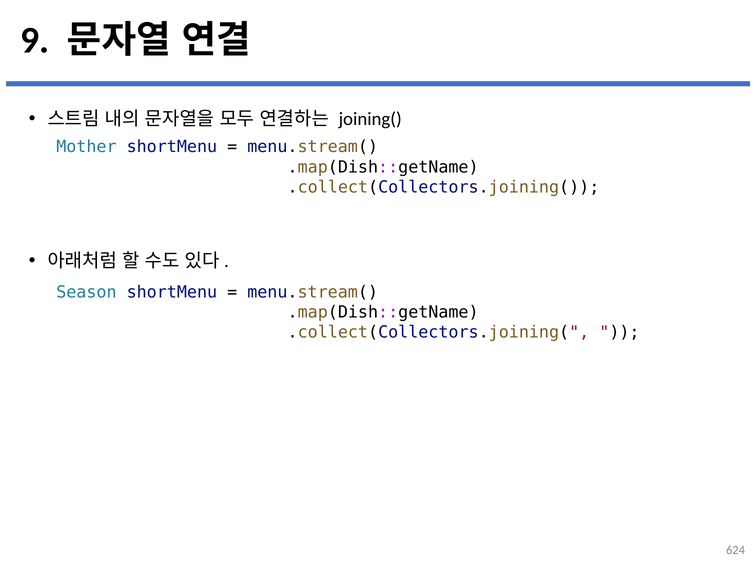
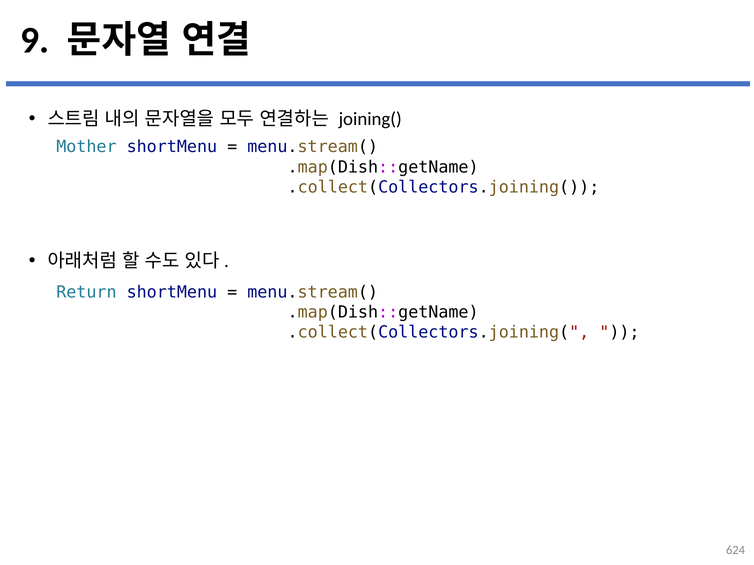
Season: Season -> Return (86, 292)
